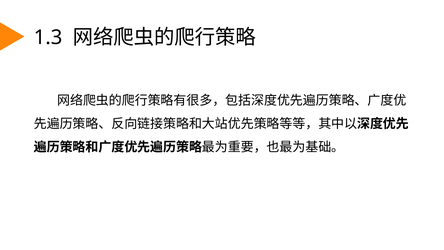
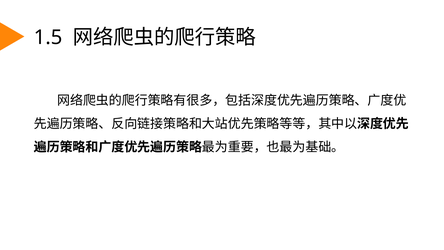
1.3: 1.3 -> 1.5 (48, 37)
